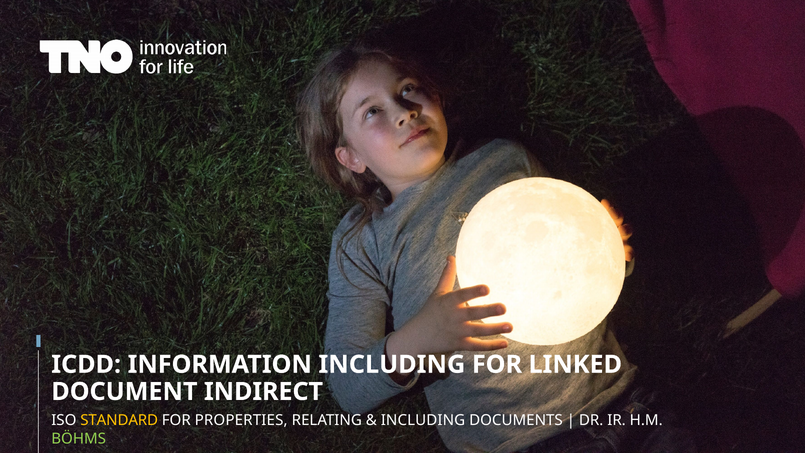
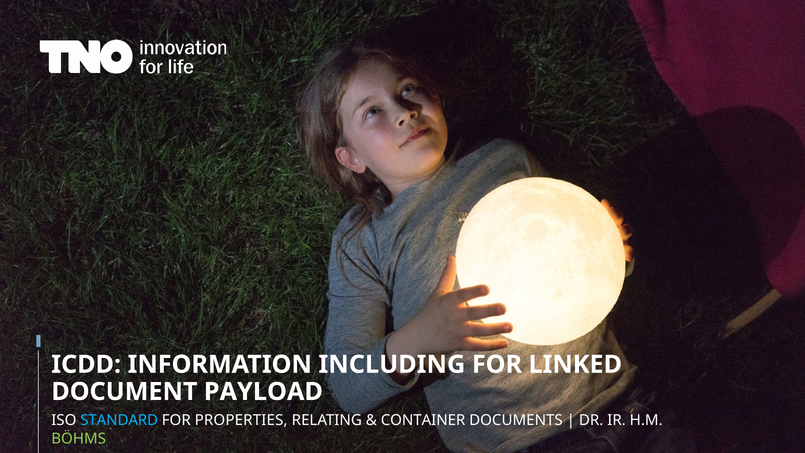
INDIRECT: INDIRECT -> PAYLOAD (263, 392)
STANDARD colour: yellow -> light blue (119, 420)
INCLUDING: INCLUDING -> CONTAINER (423, 420)
